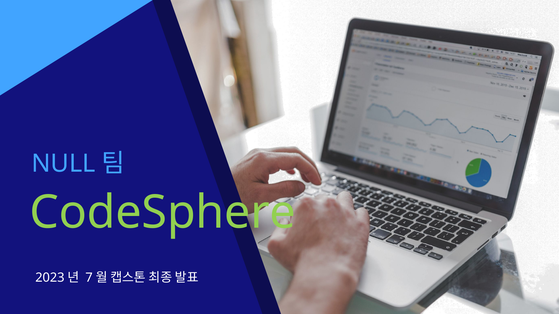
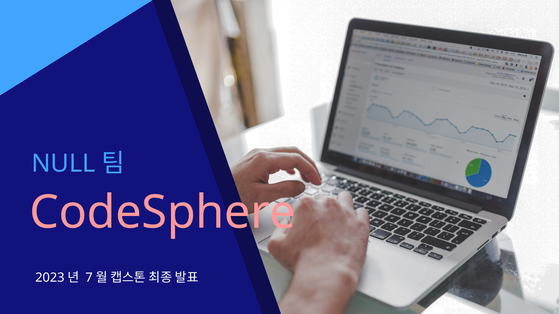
CodeSphere colour: light green -> pink (163, 213)
